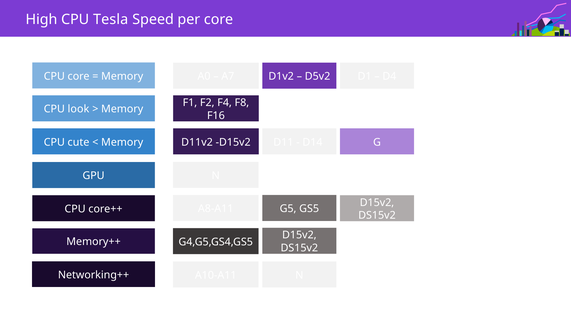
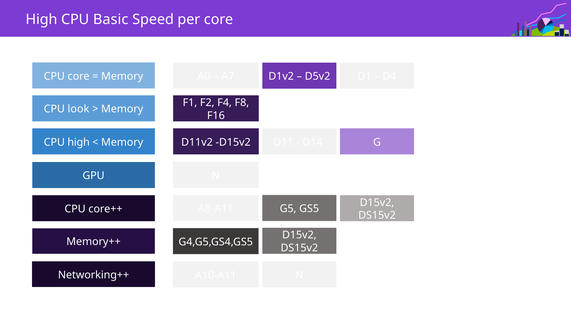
Tesla: Tesla -> Basic (111, 19)
CPU cute: cute -> high (79, 142)
